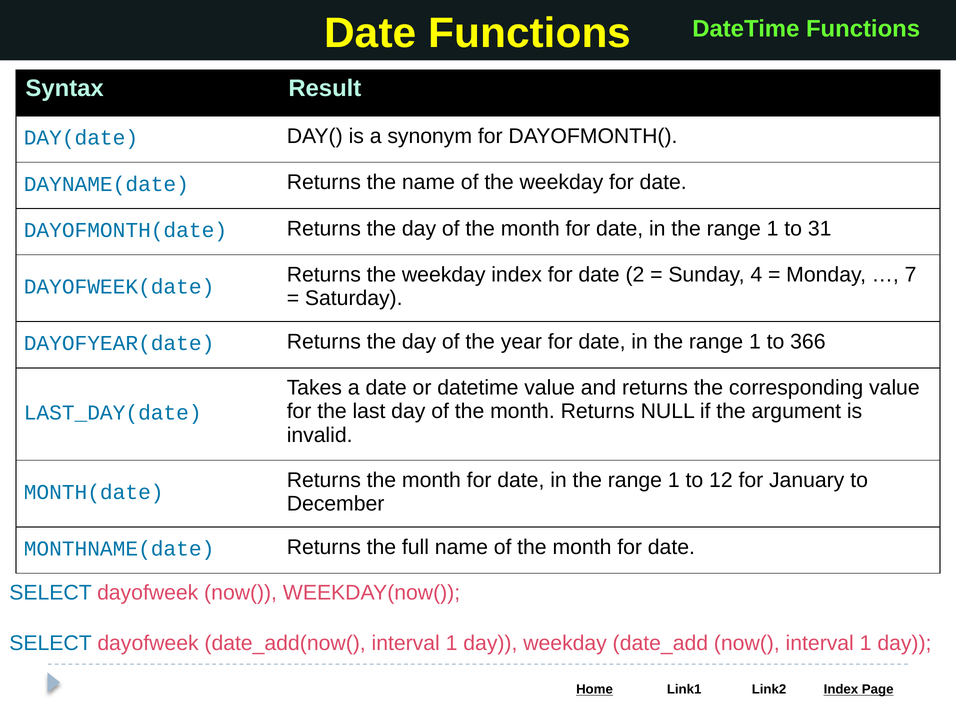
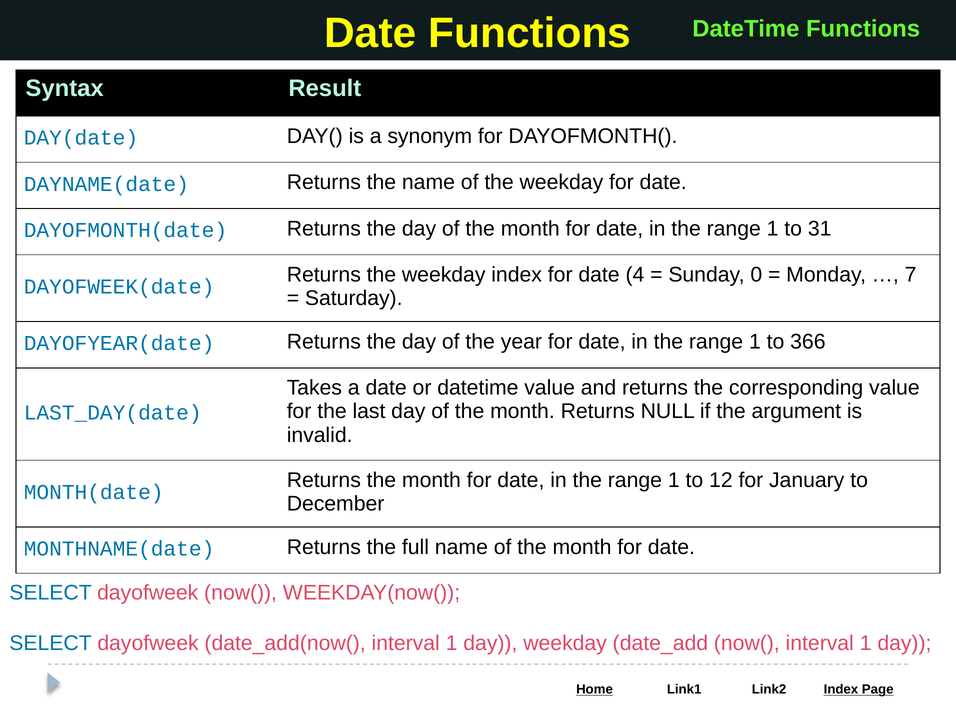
2: 2 -> 4 (635, 275)
4: 4 -> 0 (756, 275)
